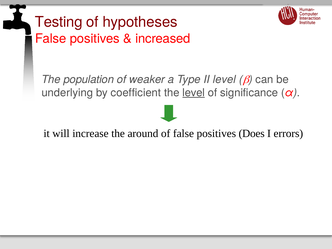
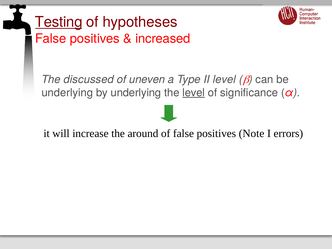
Testing underline: none -> present (59, 22)
population: population -> discussed (89, 79)
weaker: weaker -> uneven (147, 79)
by coefficient: coefficient -> underlying (136, 93)
Does: Does -> Note (252, 134)
